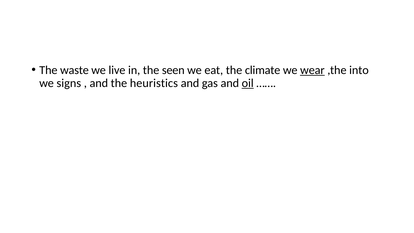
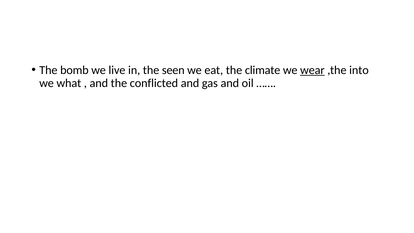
waste: waste -> bomb (74, 70)
signs: signs -> what (69, 83)
heuristics: heuristics -> conflicted (154, 83)
oil underline: present -> none (248, 83)
